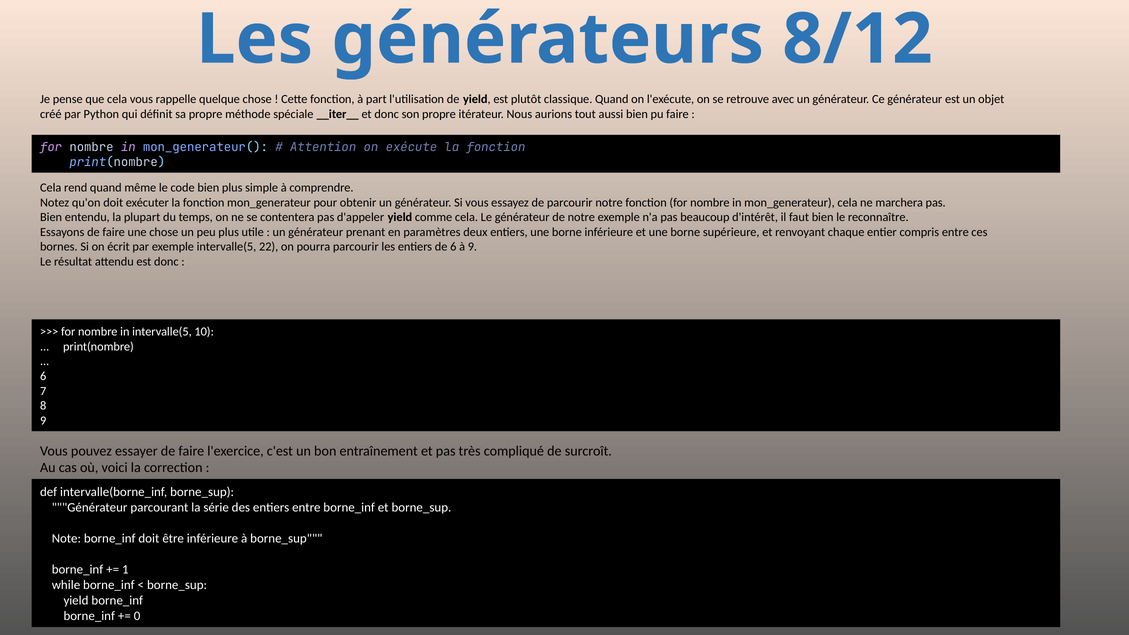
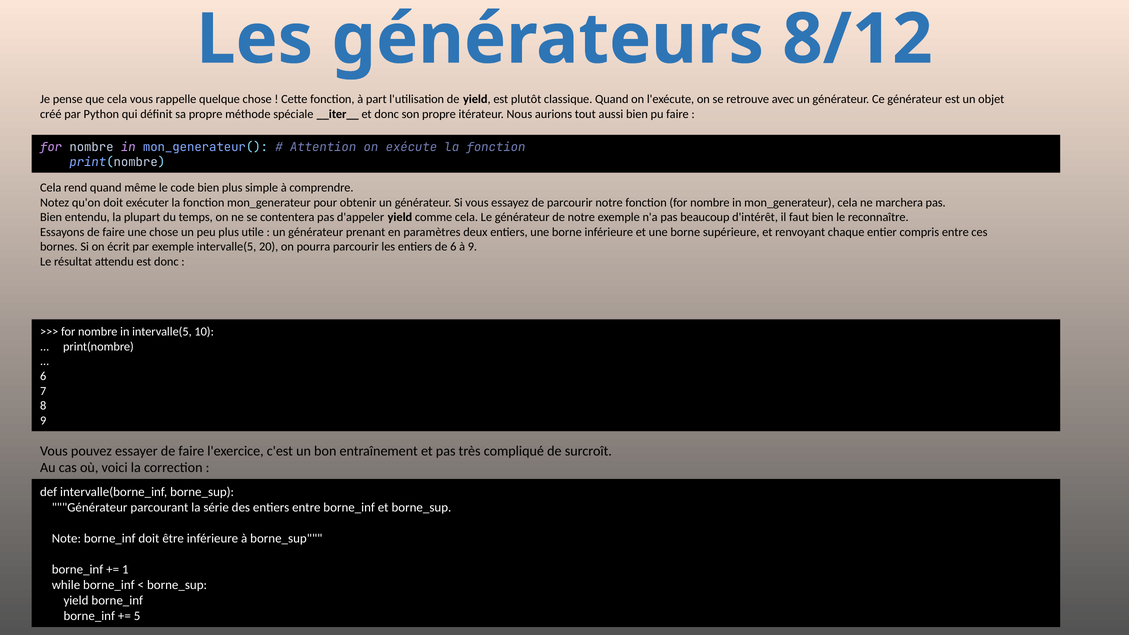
22: 22 -> 20 (269, 247)
0: 0 -> 5 (137, 616)
